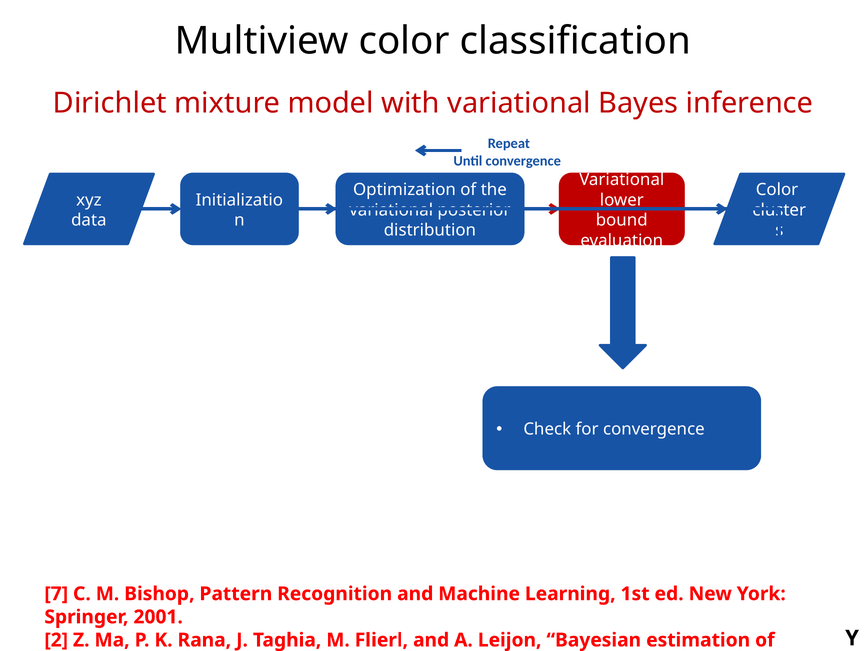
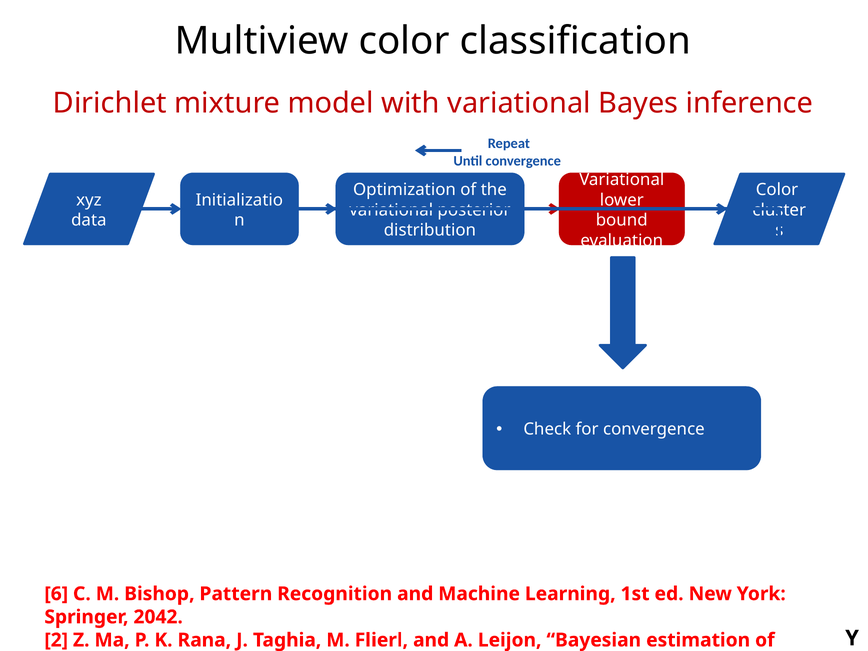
7: 7 -> 6 (56, 594)
2001: 2001 -> 2042 (158, 617)
